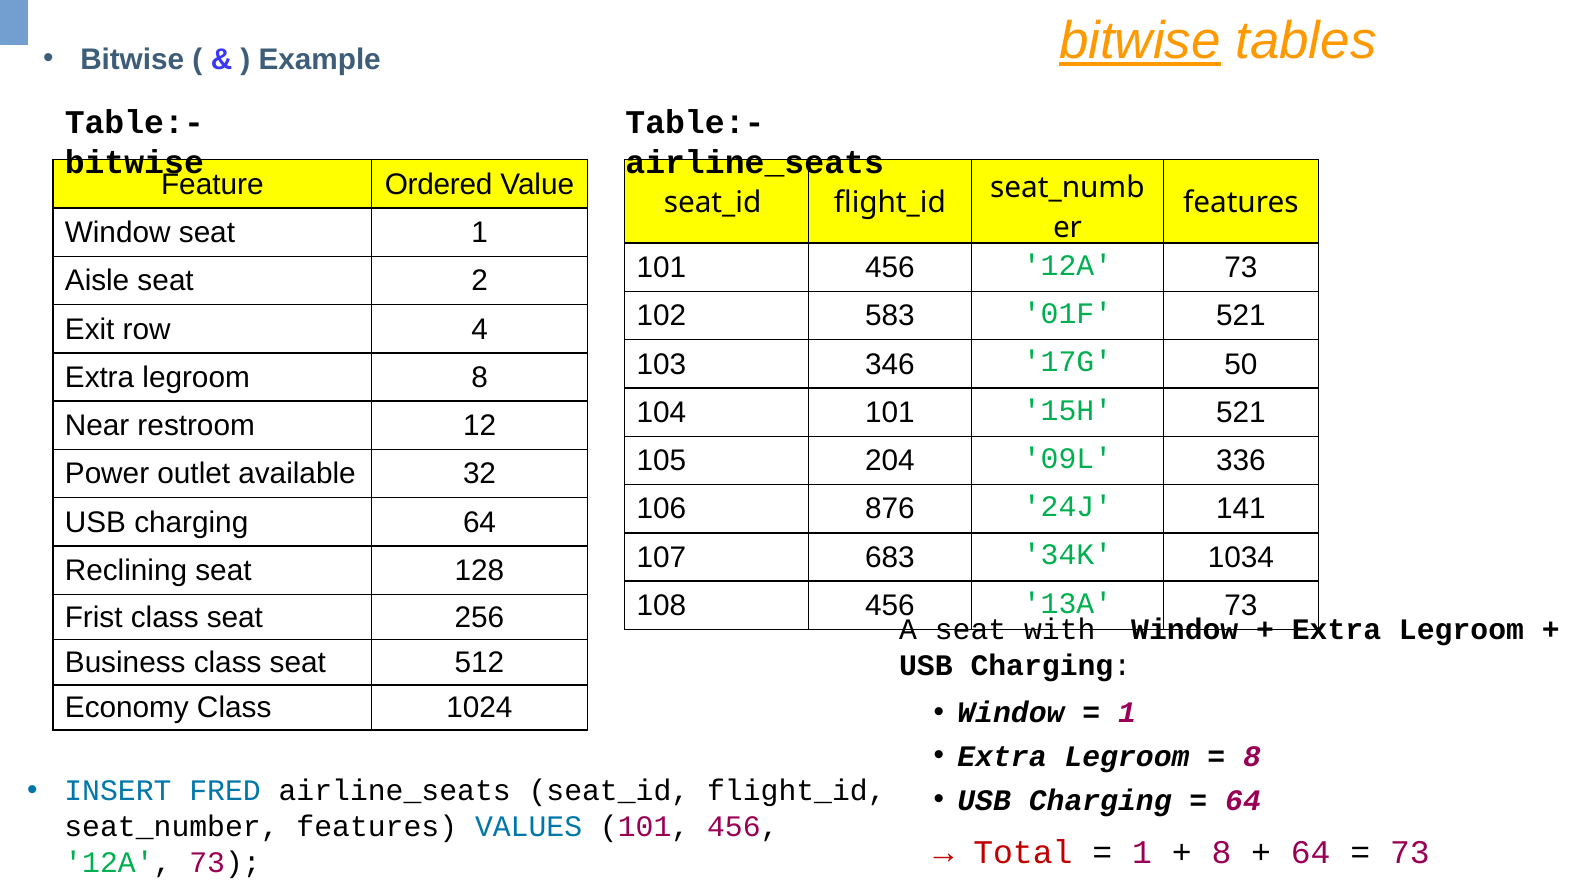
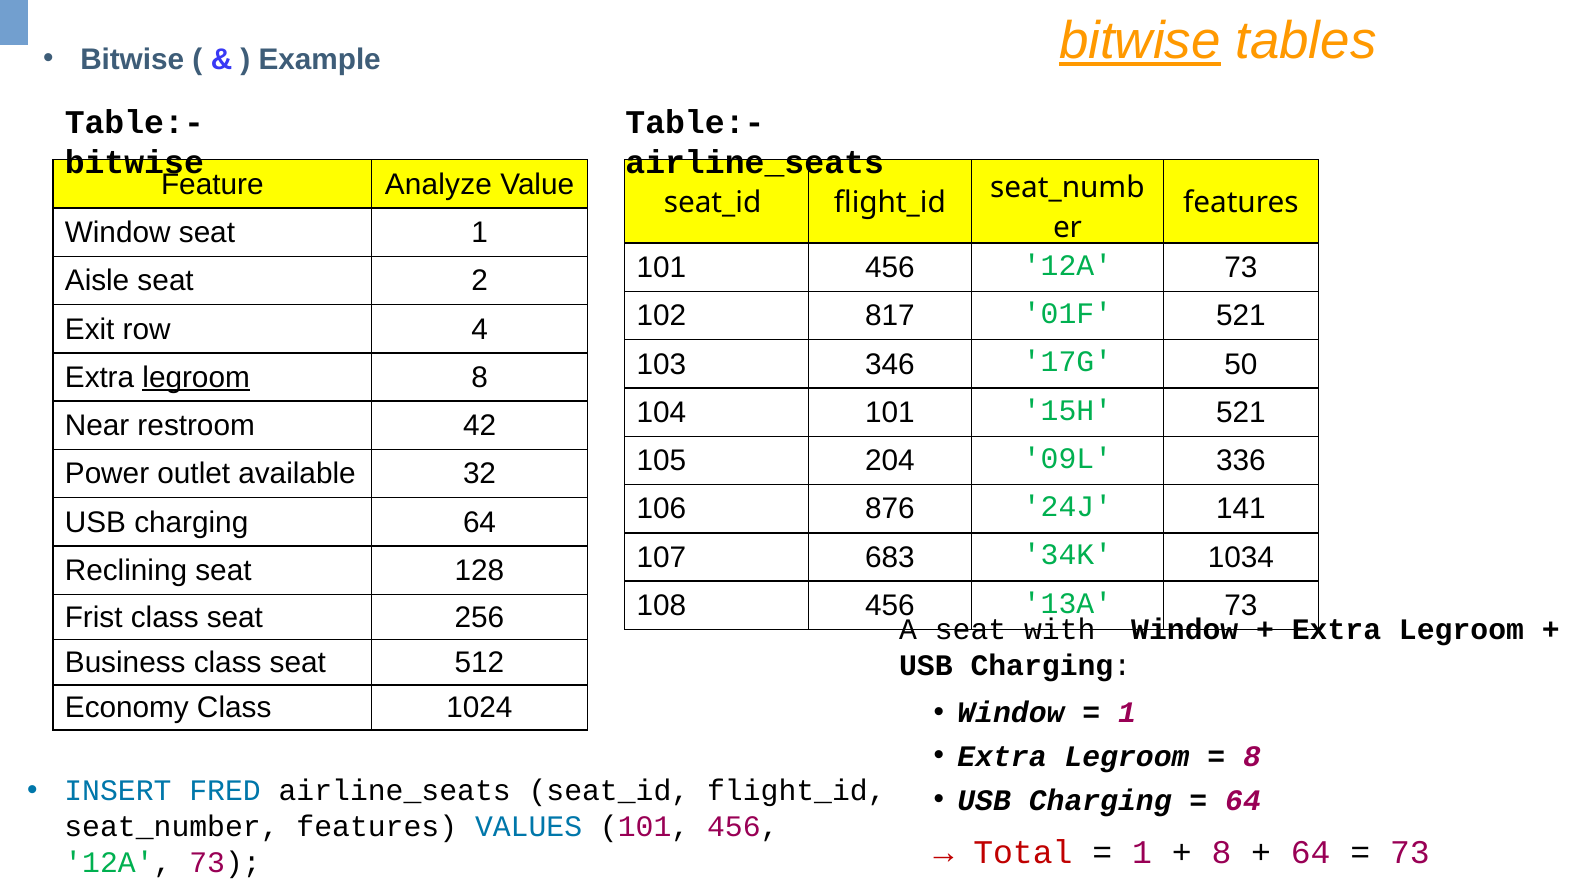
Ordered: Ordered -> Analyze (438, 184)
583: 583 -> 817 (890, 316)
legroom underline: none -> present (196, 377)
12: 12 -> 42 (480, 426)
